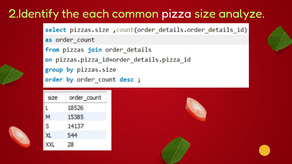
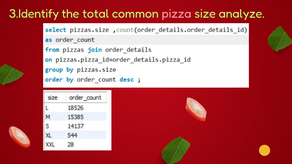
2.Identify: 2.Identify -> 3.Identify (34, 14)
each: each -> total (96, 14)
pizza colour: white -> pink (177, 14)
